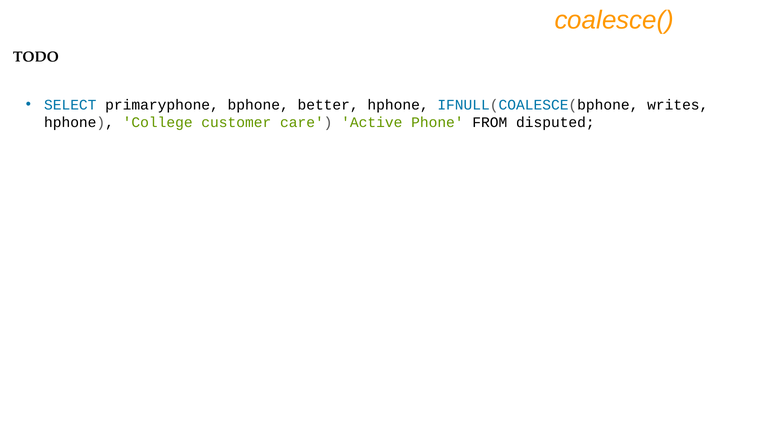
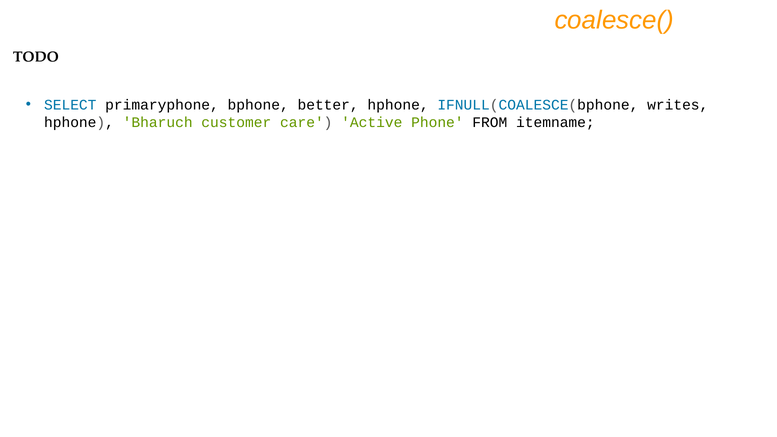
College: College -> Bharuch (158, 122)
disputed: disputed -> itemname (555, 122)
